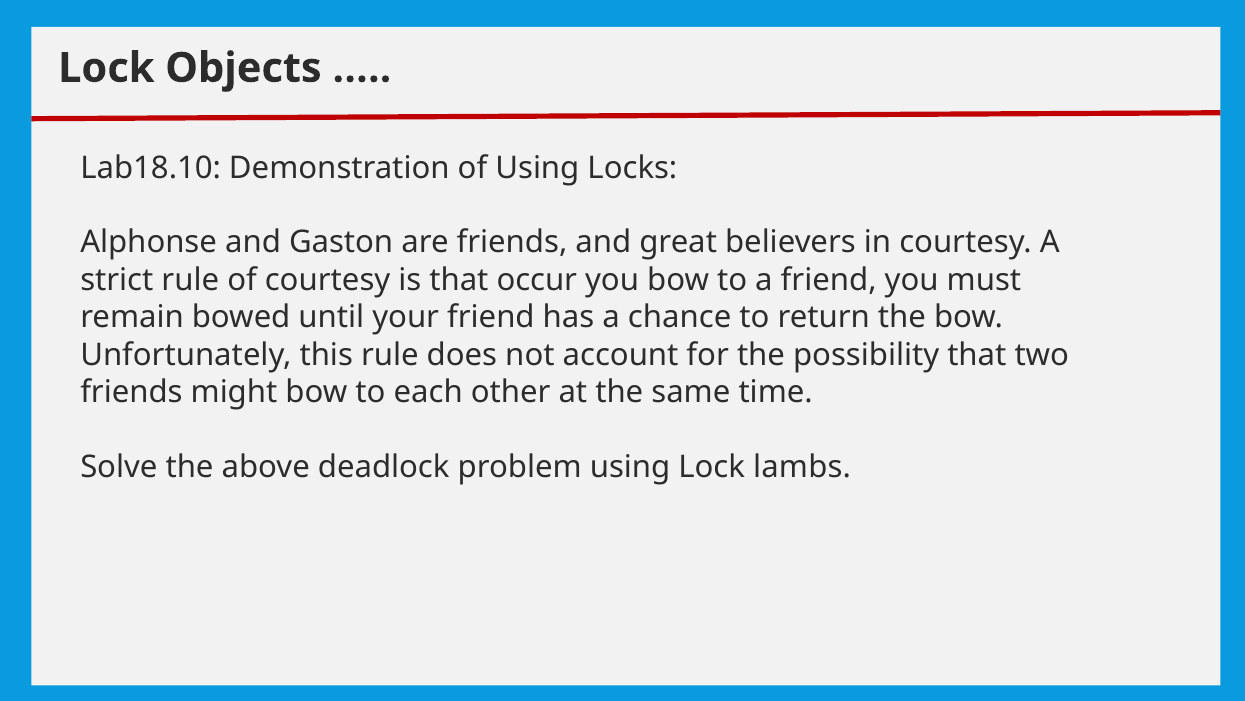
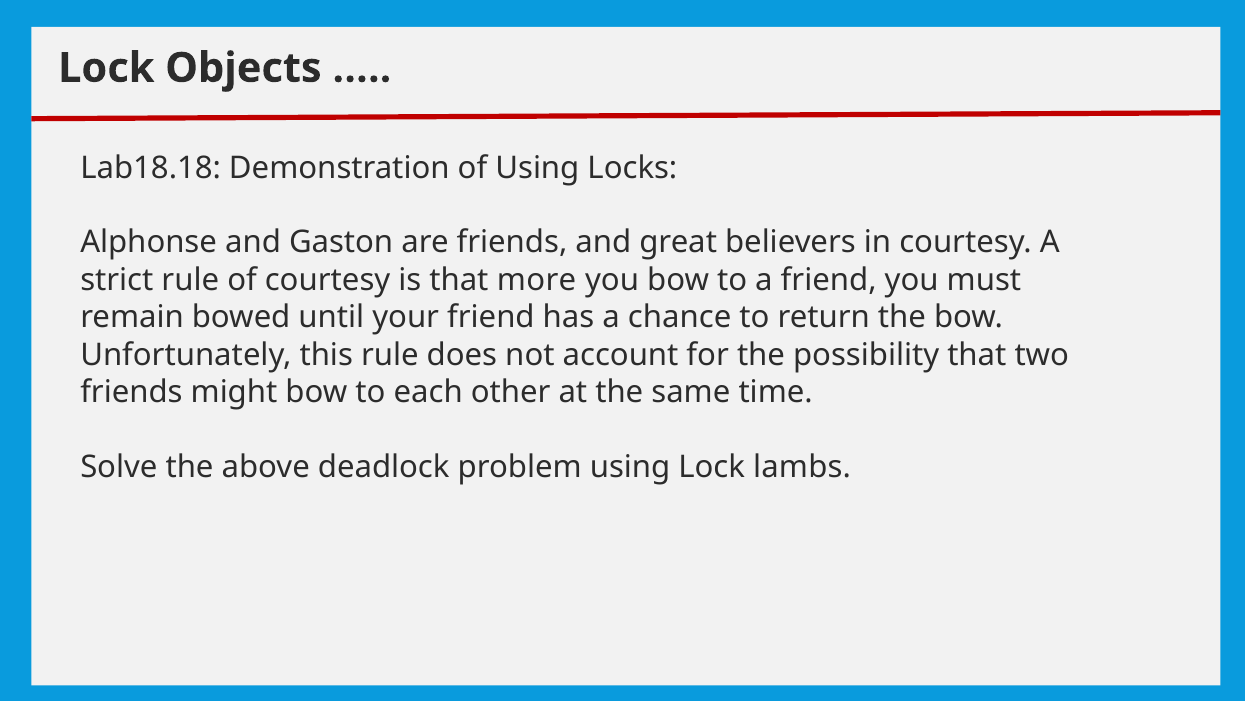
Lab18.10: Lab18.10 -> Lab18.18 (151, 168)
occur: occur -> more (537, 280)
